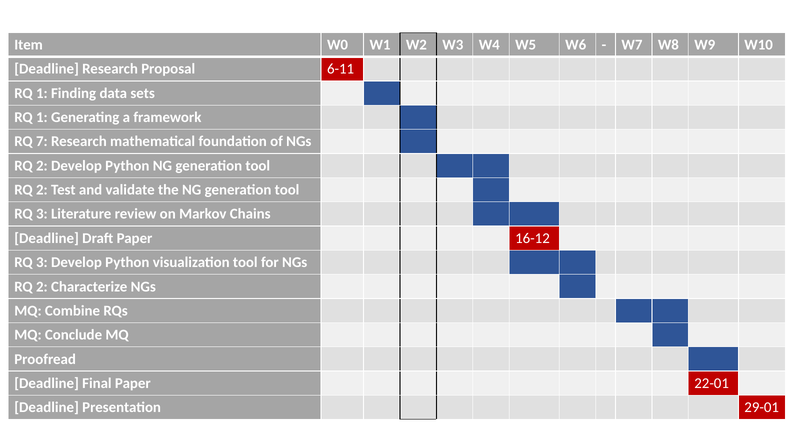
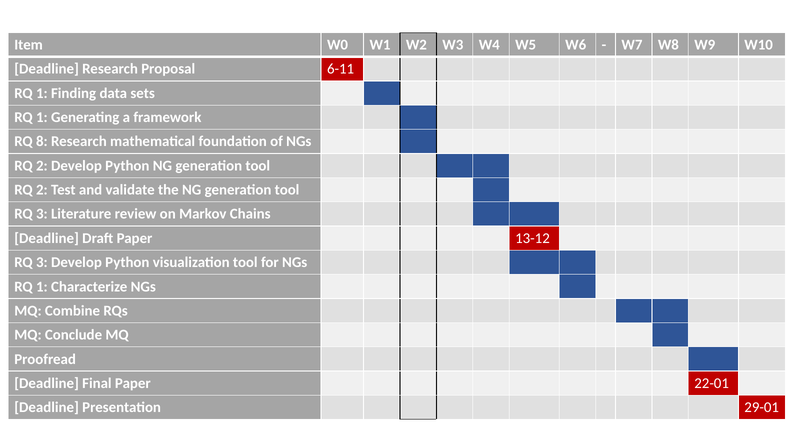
7: 7 -> 8 (42, 141)
16-12: 16-12 -> 13-12 (532, 238)
2: 2 -> 1 (42, 286)
